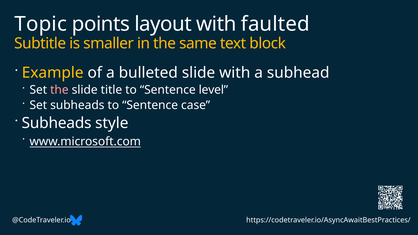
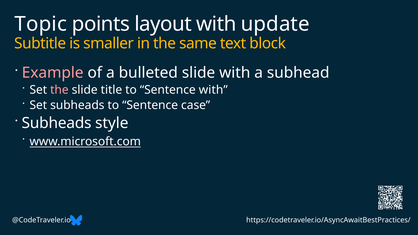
faulted: faulted -> update (275, 24)
Example colour: yellow -> pink (53, 73)
Sentence level: level -> with (213, 90)
